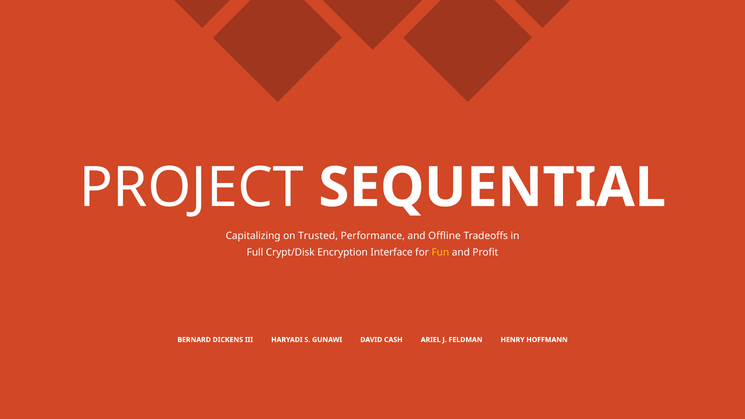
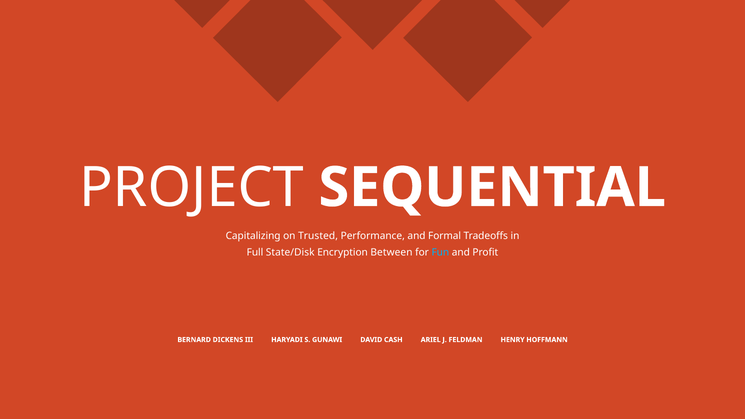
Offline: Offline -> Formal (445, 236)
Crypt/Disk: Crypt/Disk -> State/Disk (290, 252)
Interface: Interface -> Between (391, 252)
Fun colour: yellow -> light blue (440, 252)
